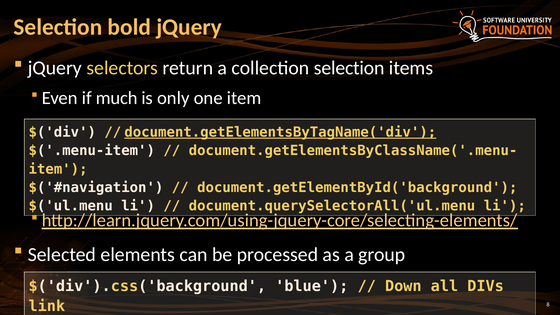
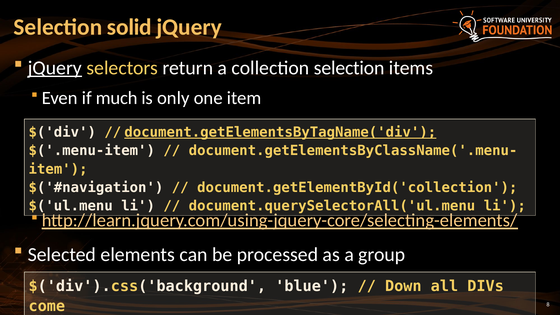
bold: bold -> solid (129, 27)
jQuery underline: none -> present (55, 68)
document.getElementById('background: document.getElementById('background -> document.getElementById('collection (357, 188)
link: link -> come (47, 306)
